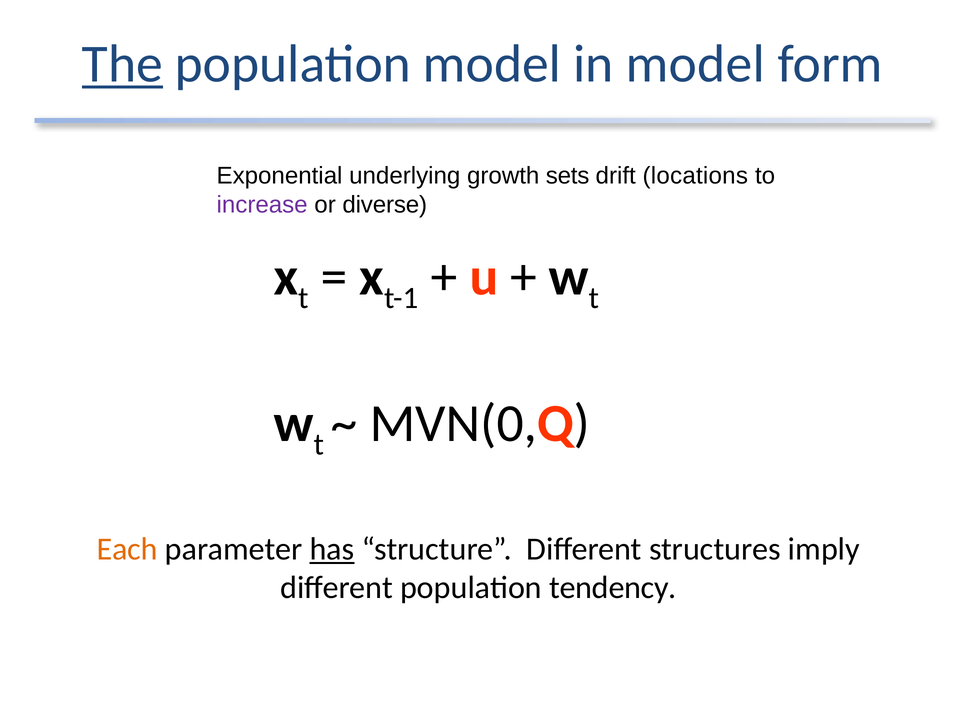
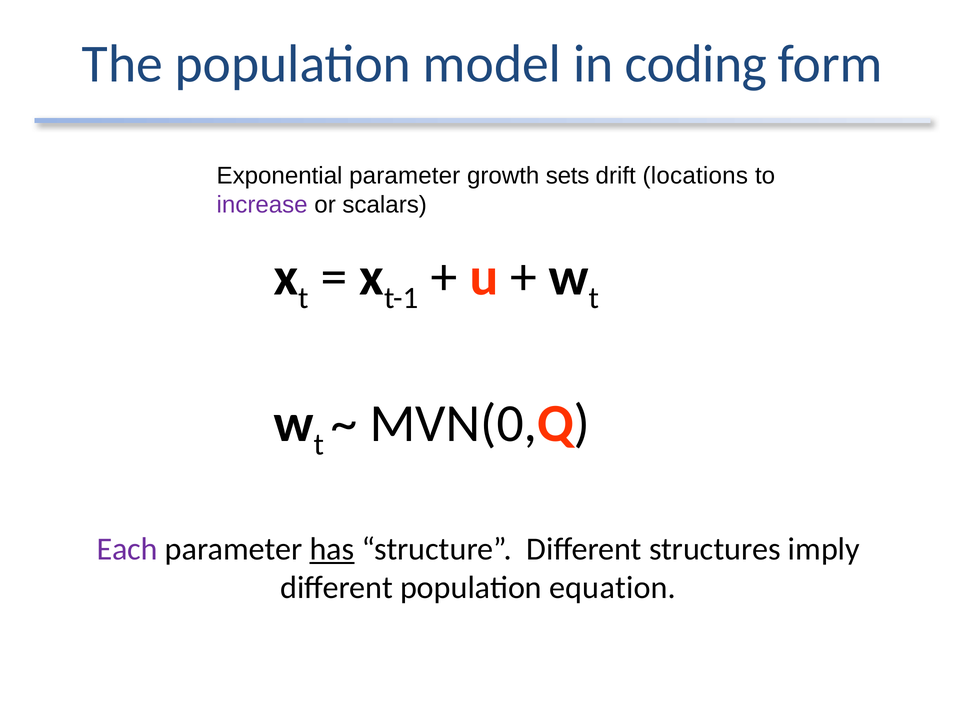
The underline: present -> none (122, 64)
in model: model -> coding (696, 64)
Exponential underlying: underlying -> parameter (405, 176)
diverse: diverse -> scalars (385, 205)
Each colour: orange -> purple (127, 549)
tendency: tendency -> equation (613, 588)
